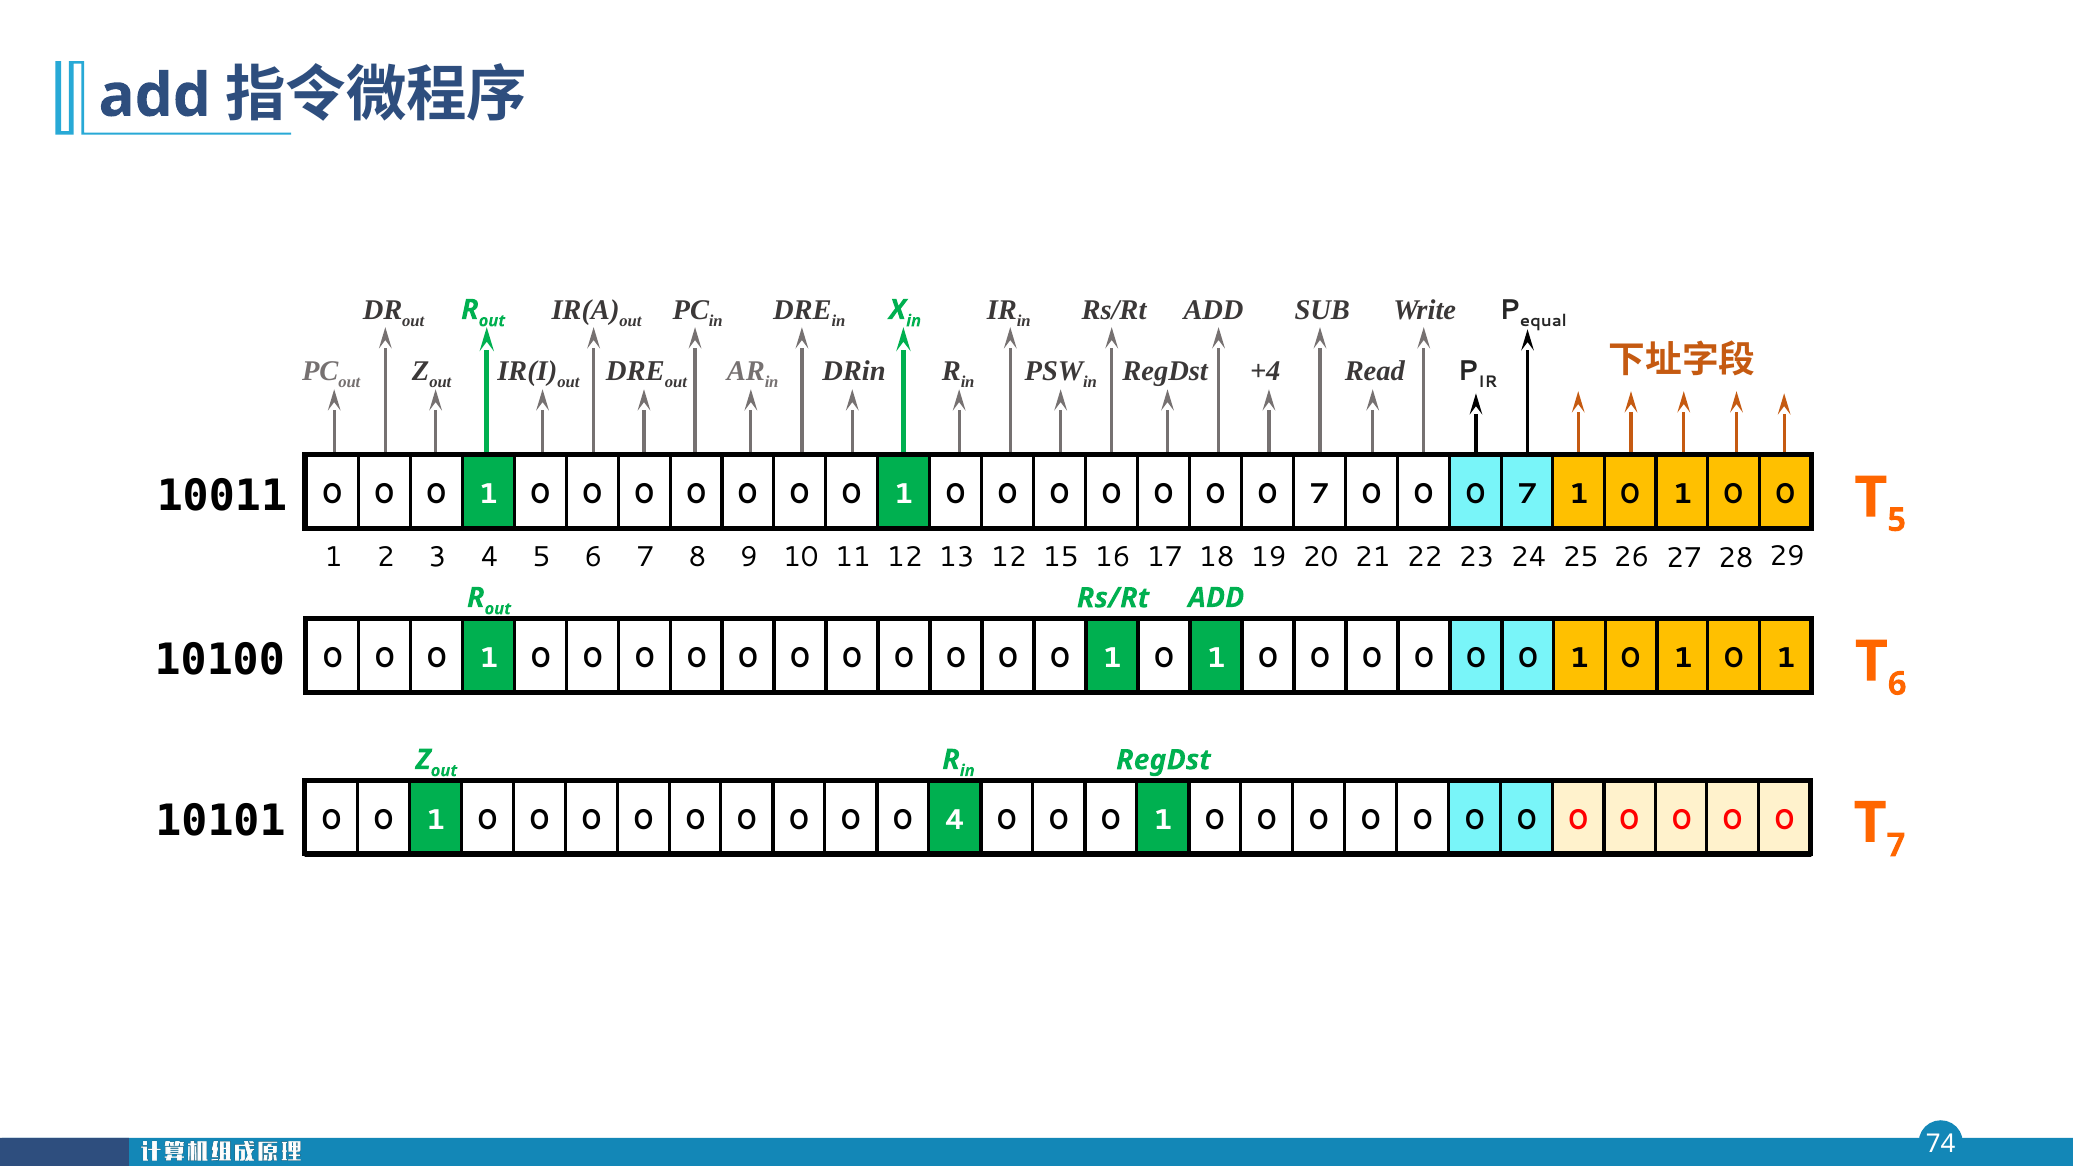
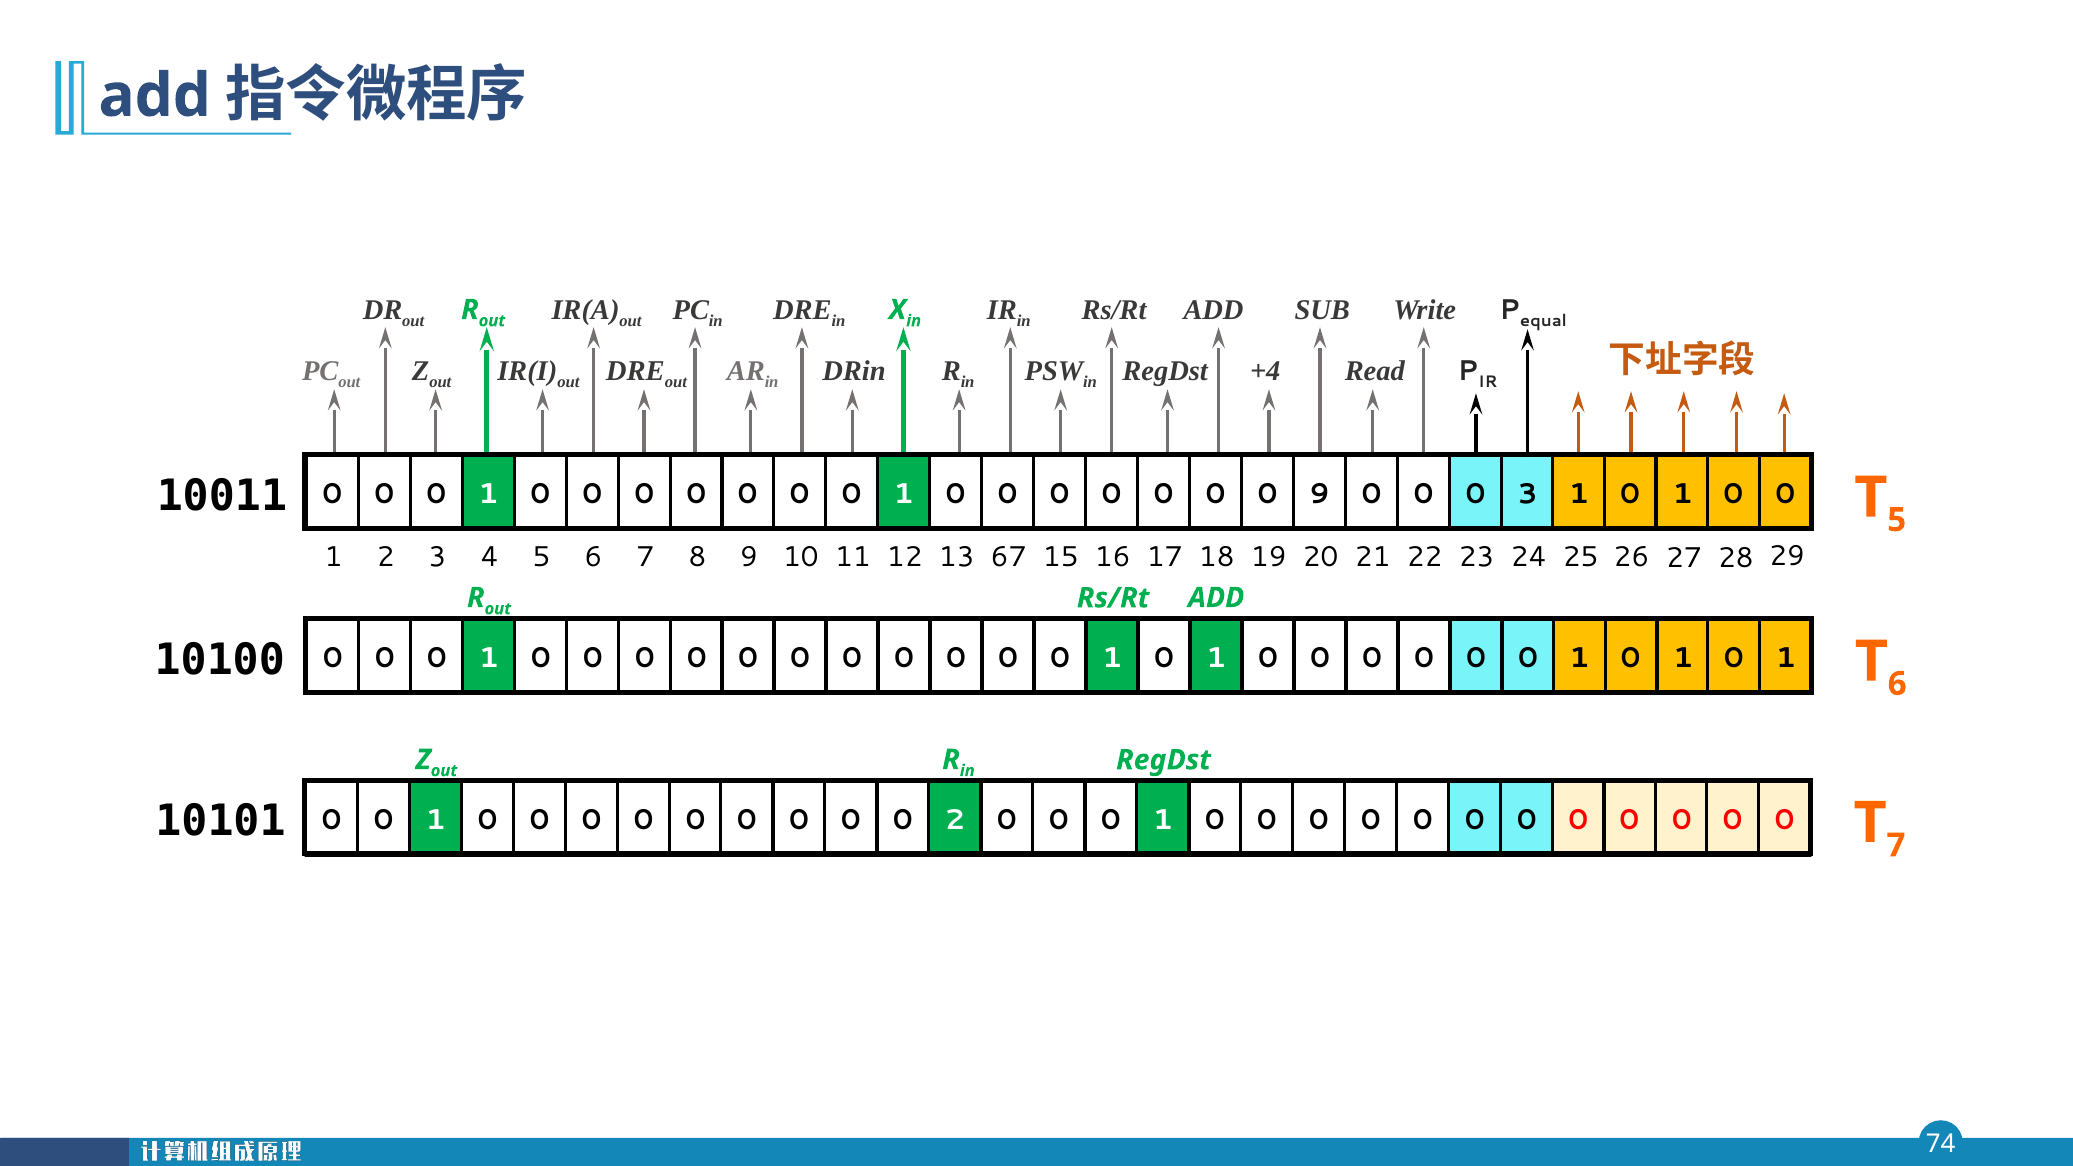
7: 7 -> 9 (1319, 495)
7: 7 -> 3 (1527, 495)
13 12: 12 -> 67 (1009, 558)
0 4: 4 -> 2 (955, 820)
